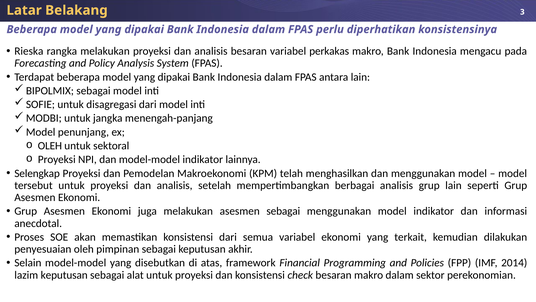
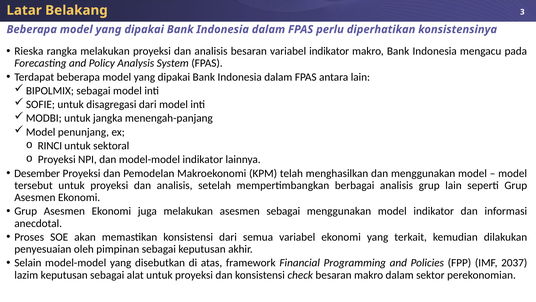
variabel perkakas: perkakas -> indikator (329, 51)
OLEH: OLEH -> RINCI (50, 146)
Selengkap: Selengkap -> Desember (37, 173)
2014: 2014 -> 2037 (514, 263)
